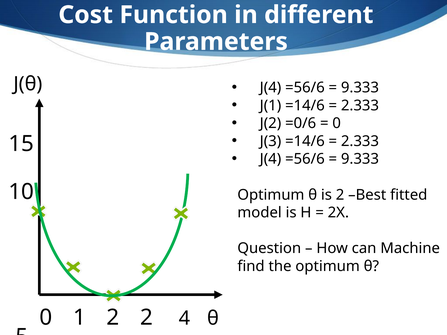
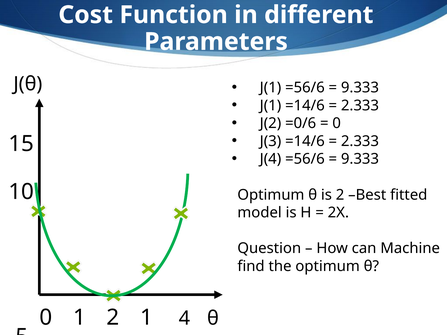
J(4: J(4 -> J(1 (270, 88)
2 2: 2 -> 1 (147, 318)
